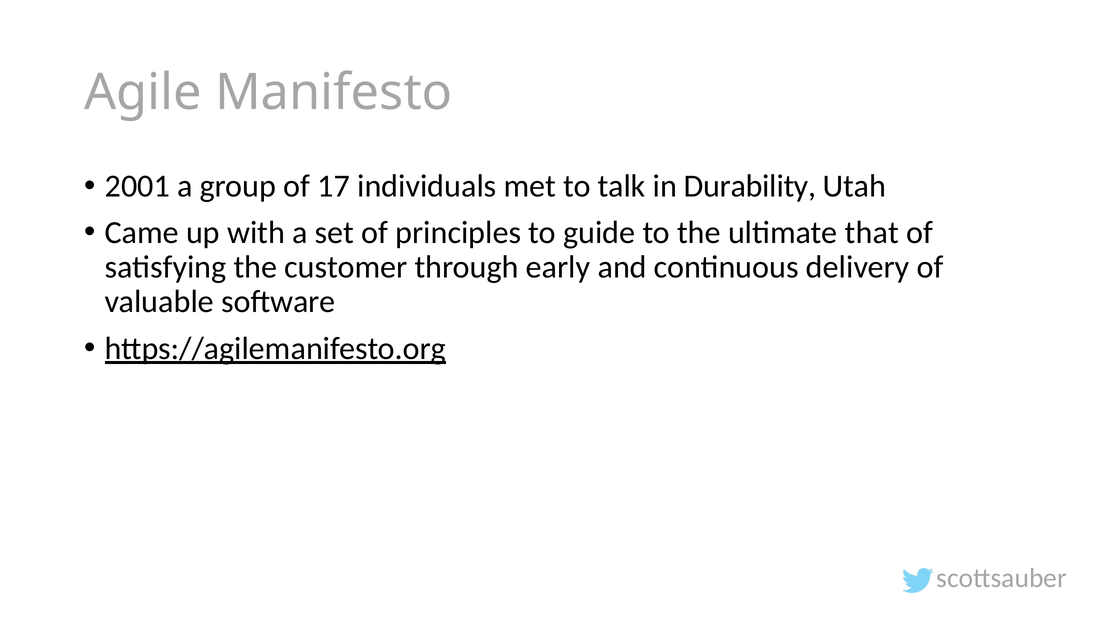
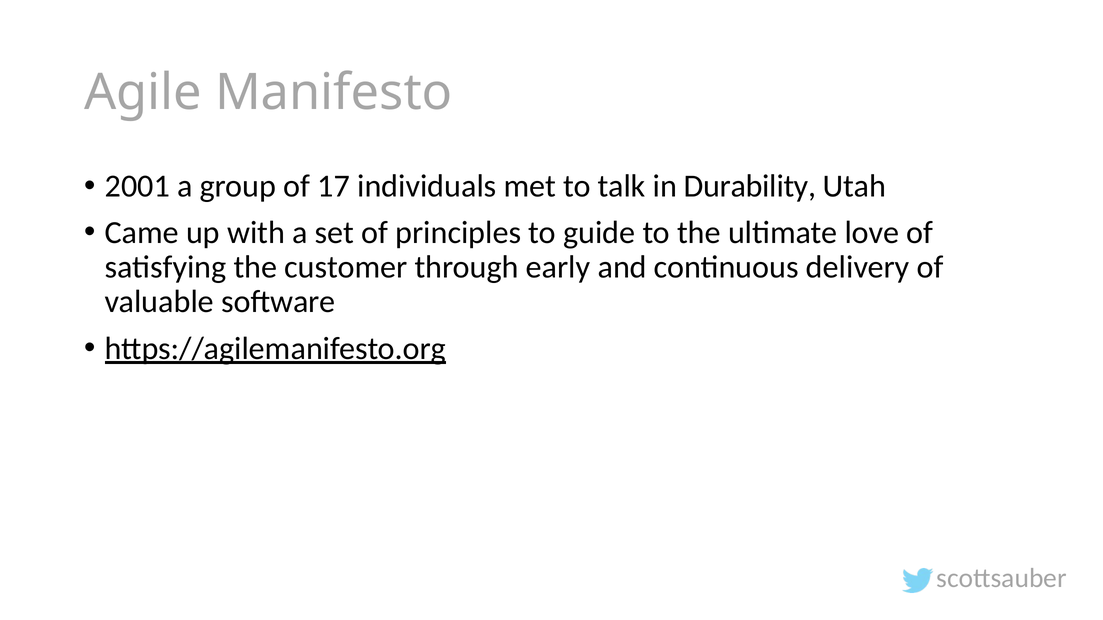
that: that -> love (872, 233)
